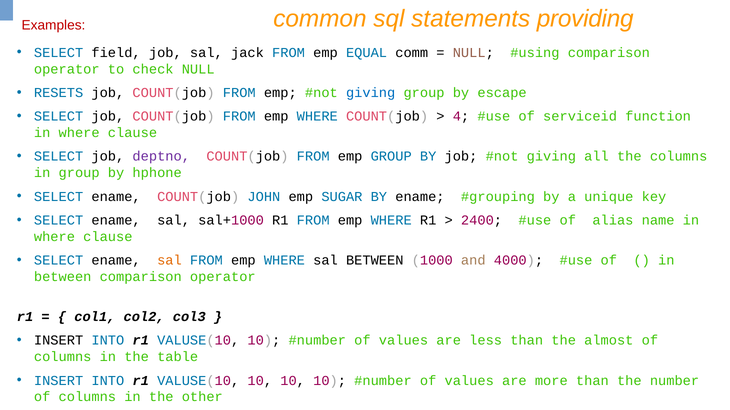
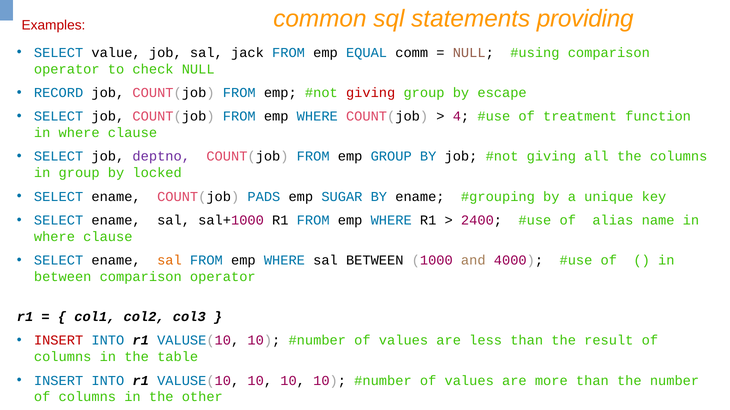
field: field -> value (116, 53)
RESETS: RESETS -> RECORD (59, 93)
giving colour: blue -> red (371, 93)
serviceid: serviceid -> treatment (580, 117)
hphone: hphone -> locked (157, 173)
JOHN: JOHN -> PADS (264, 197)
INSERT colour: black -> red (59, 341)
almost: almost -> result (609, 341)
